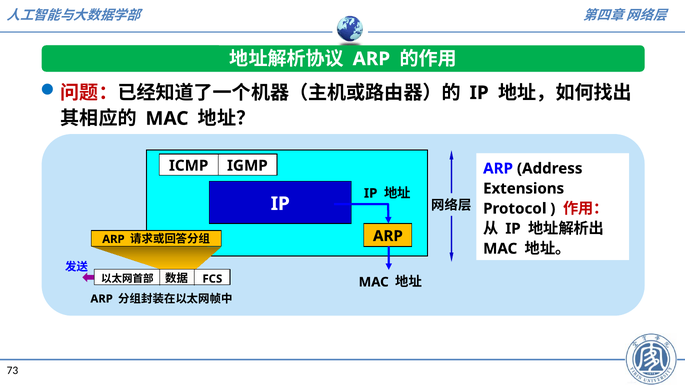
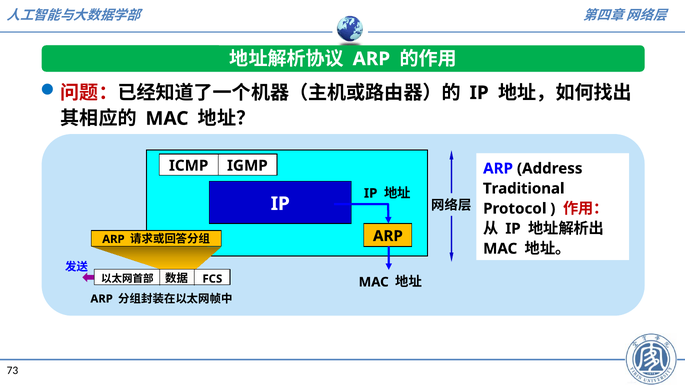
Extensions: Extensions -> Traditional (524, 189)
